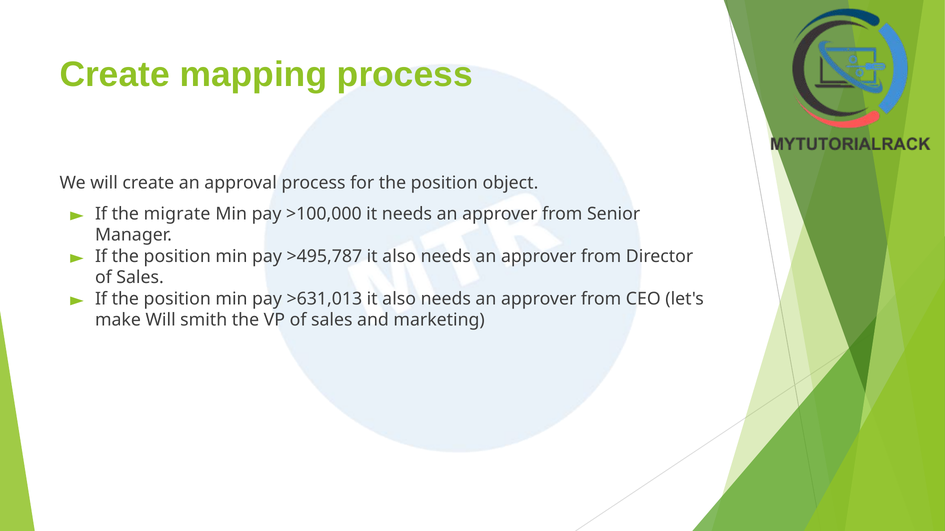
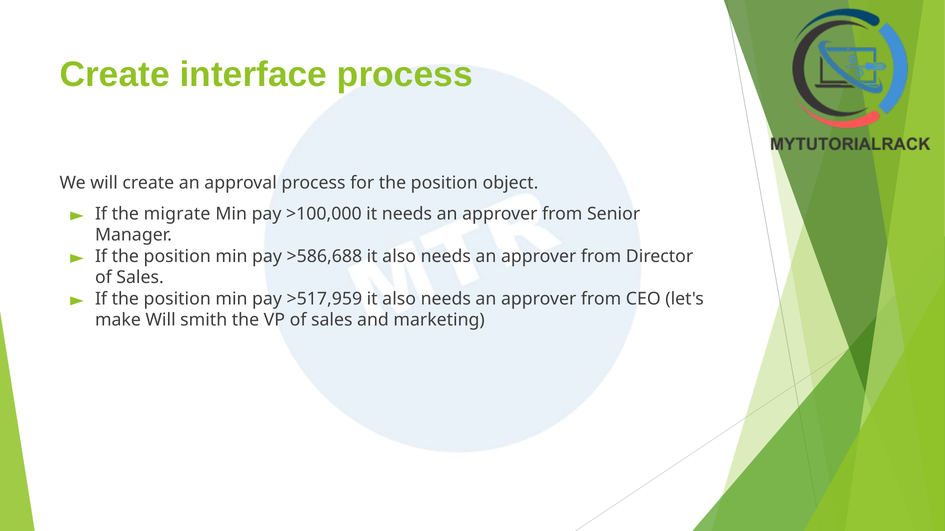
mapping: mapping -> interface (253, 75)
>495,787: >495,787 -> >586,688 (324, 257)
>631,013: >631,013 -> >517,959 (324, 299)
